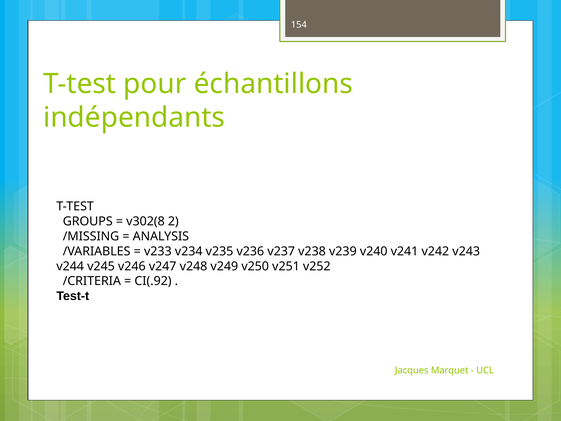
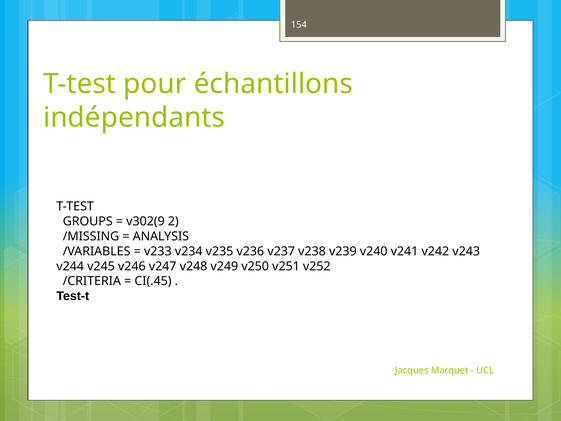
v302(8: v302(8 -> v302(9 (145, 221)
CI(.92: CI(.92 -> CI(.45 (153, 281)
